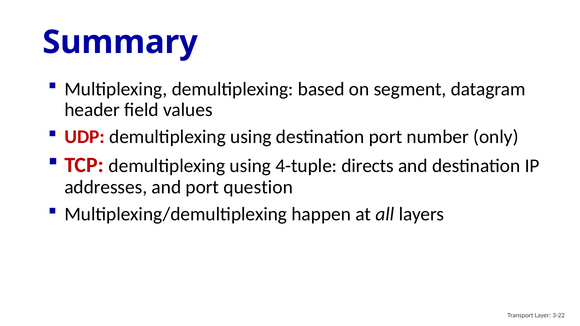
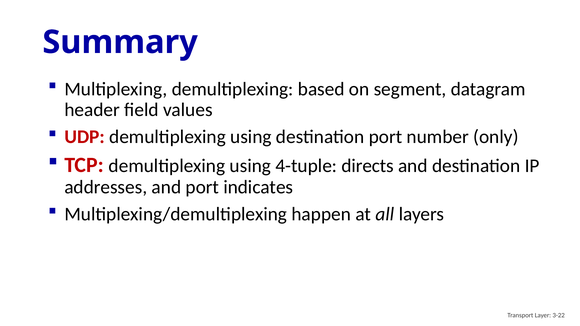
question: question -> indicates (258, 187)
